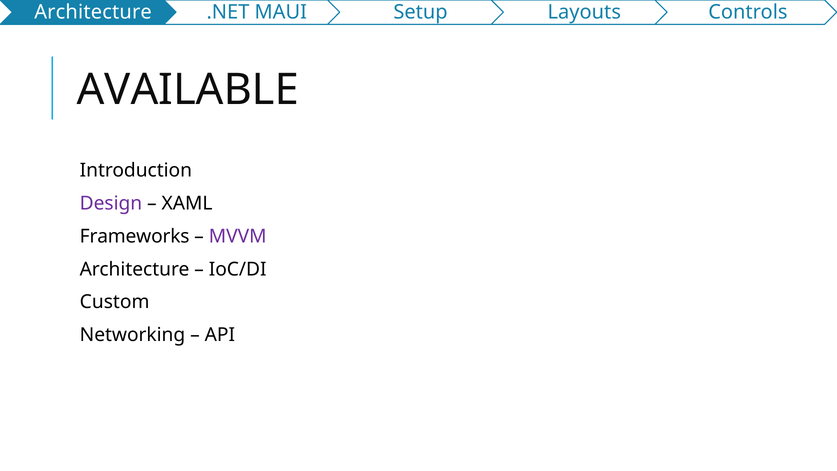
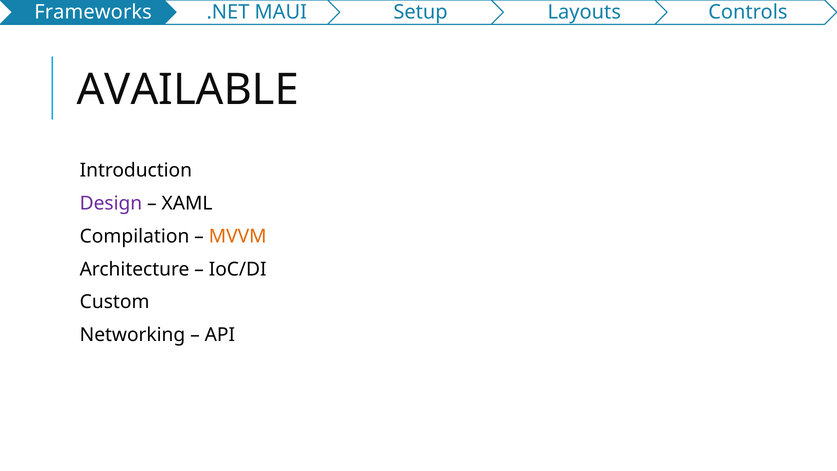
Architecture: Architecture -> Frameworks (93, 12)
Frameworks: Frameworks -> Compilation (135, 236)
MVVM colour: purple -> orange (238, 236)
